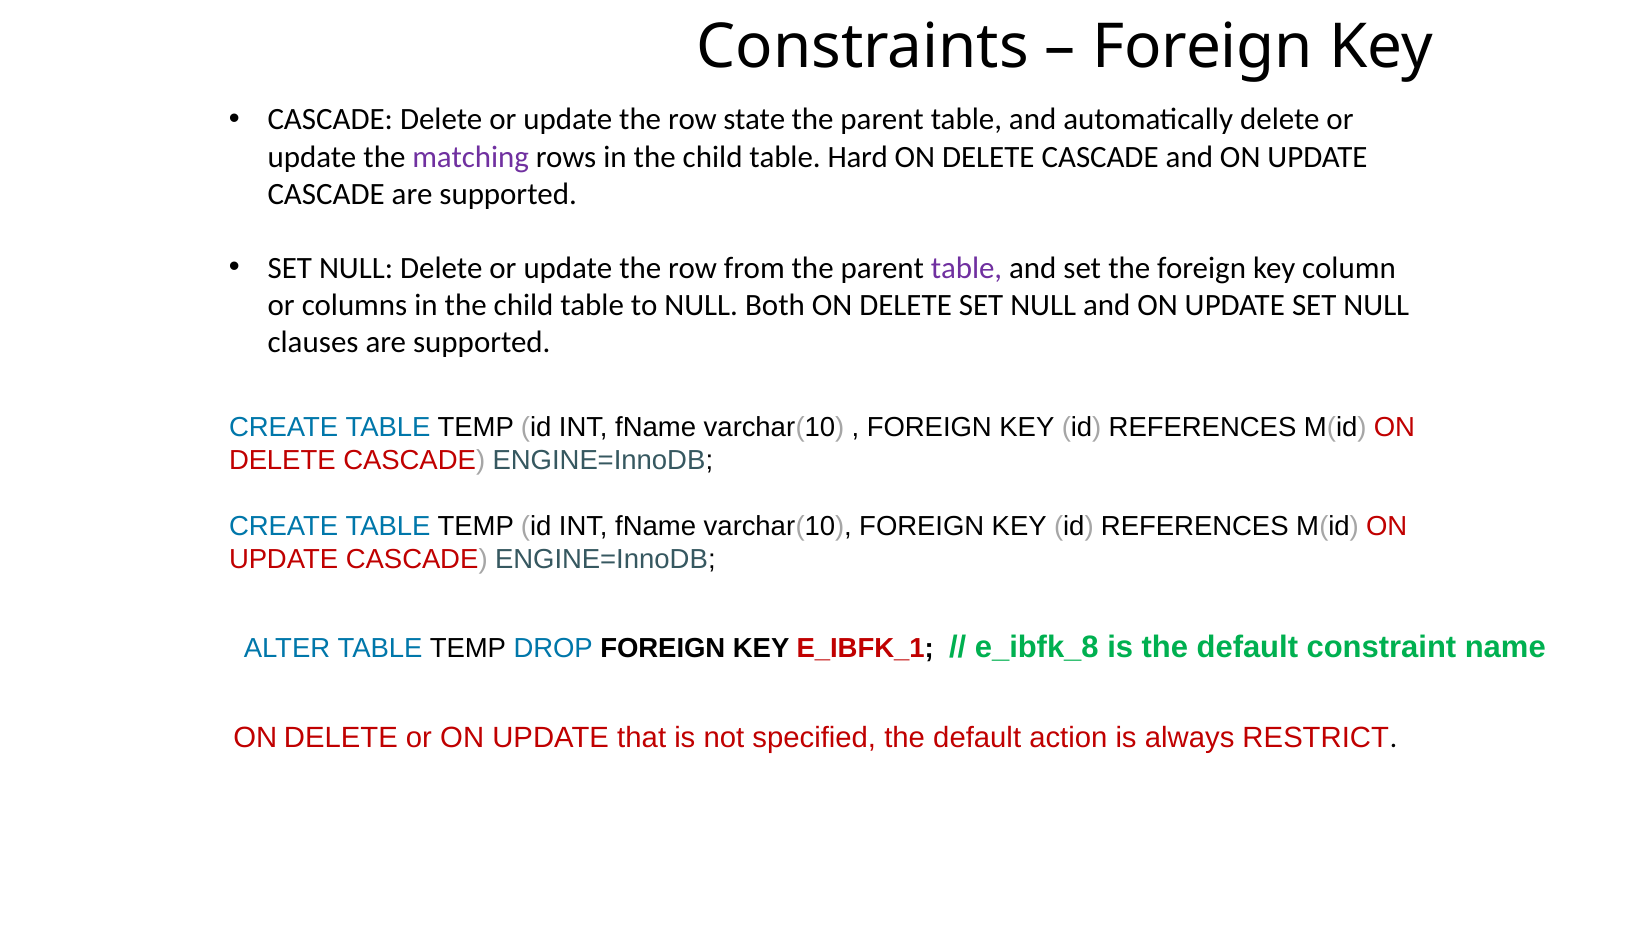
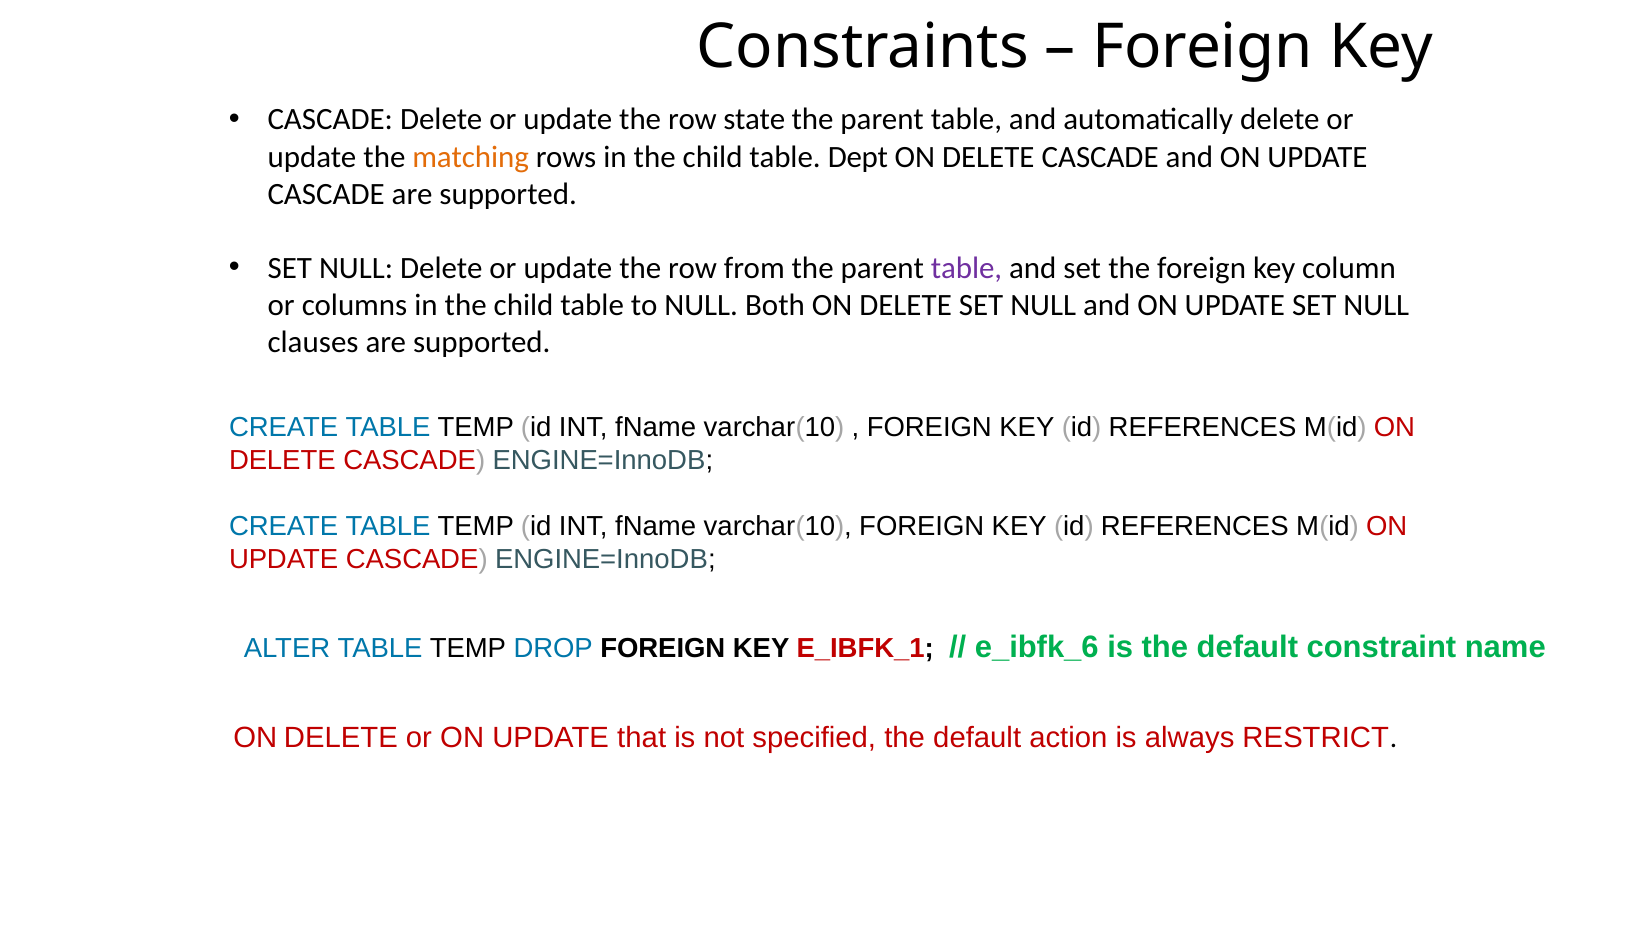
matching colour: purple -> orange (471, 157)
Hard: Hard -> Dept (858, 157)
e_ibfk_8: e_ibfk_8 -> e_ibfk_6 (1037, 648)
